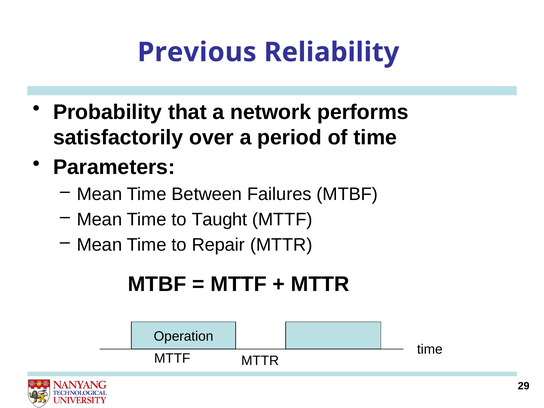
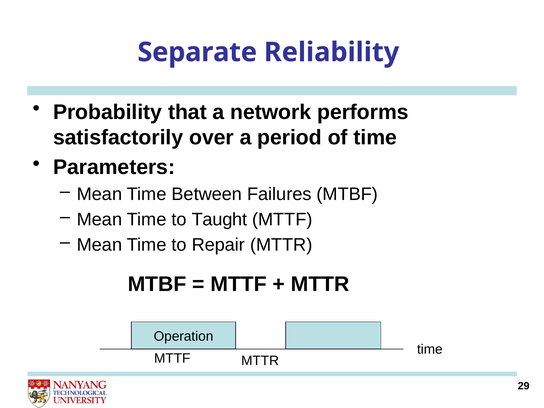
Previous: Previous -> Separate (197, 52)
